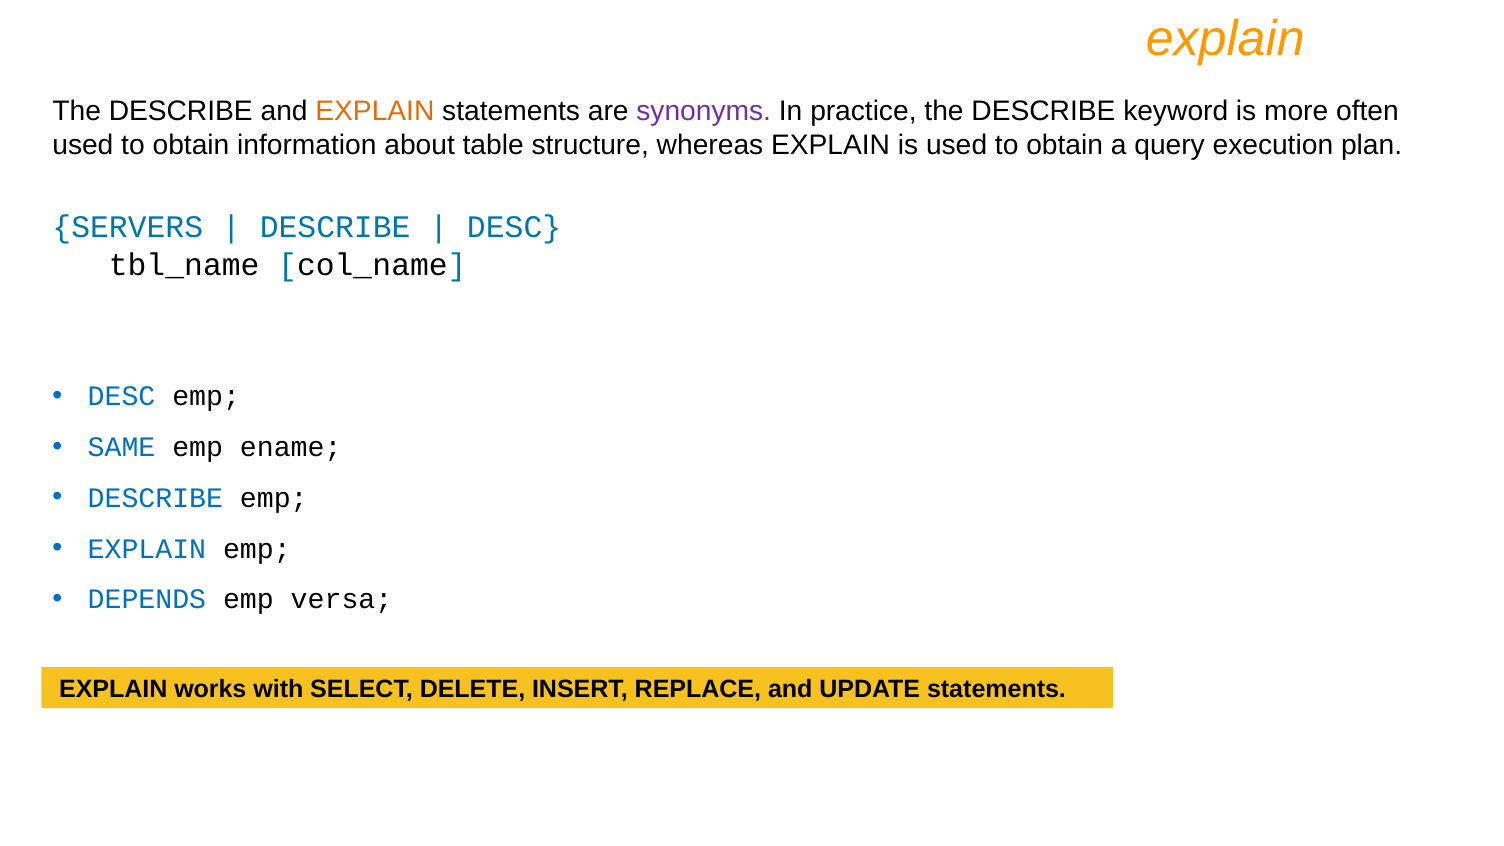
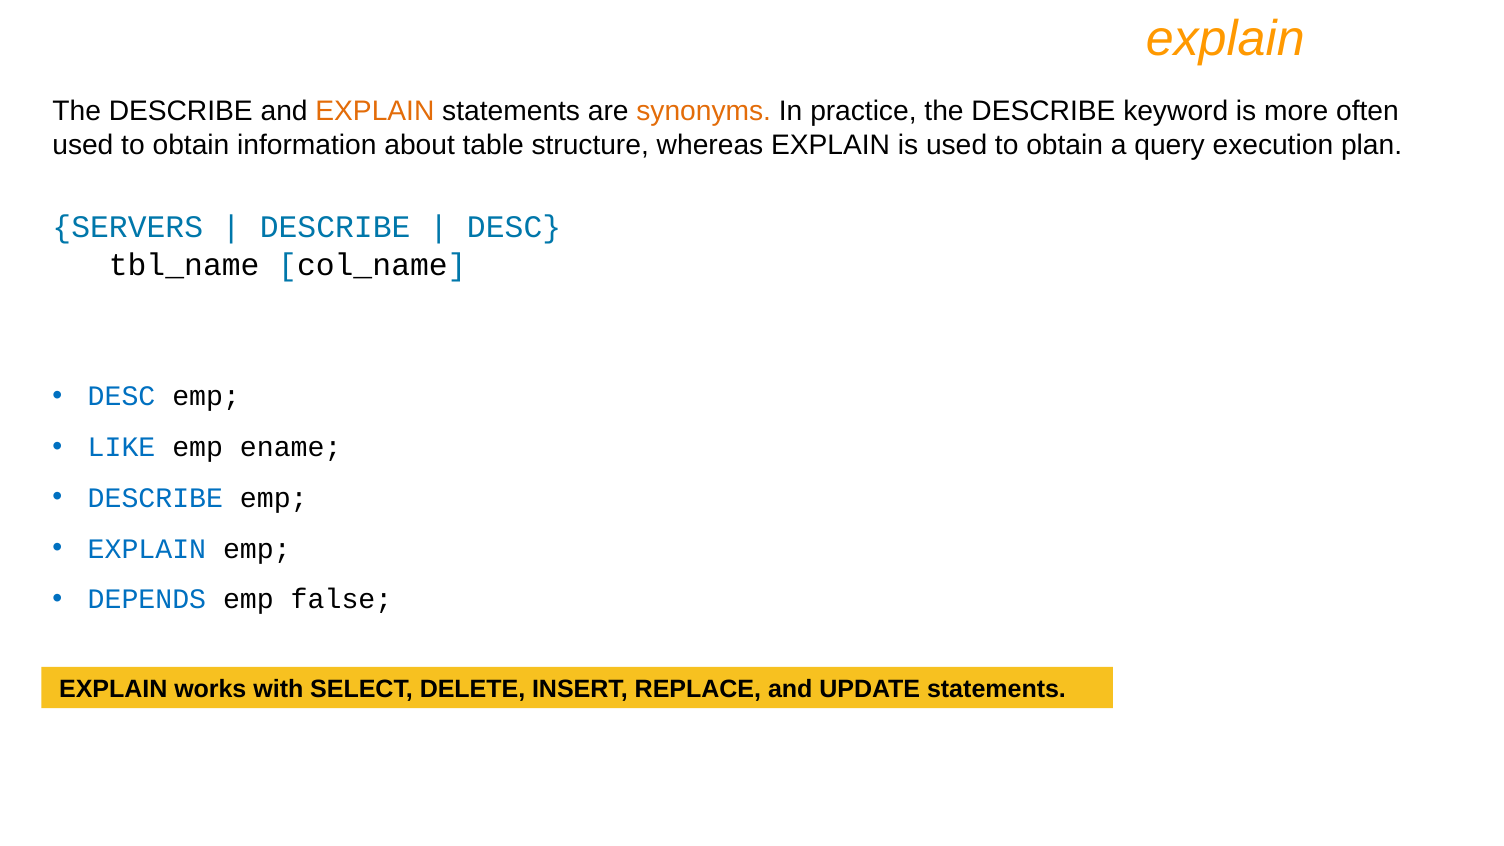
synonyms colour: purple -> orange (704, 111)
SAME: SAME -> LIKE (122, 447)
versa: versa -> false (342, 599)
